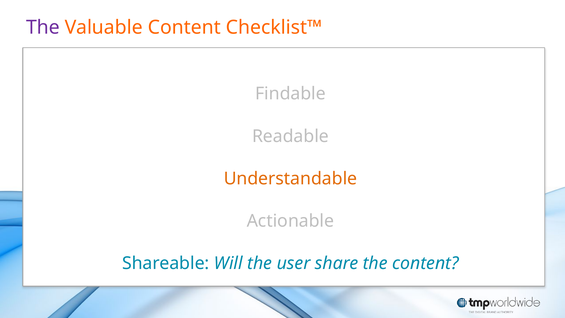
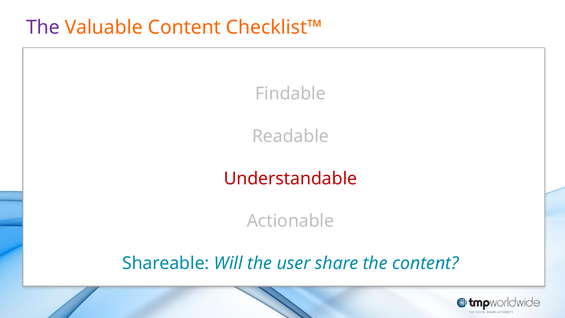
Understandable colour: orange -> red (290, 179)
